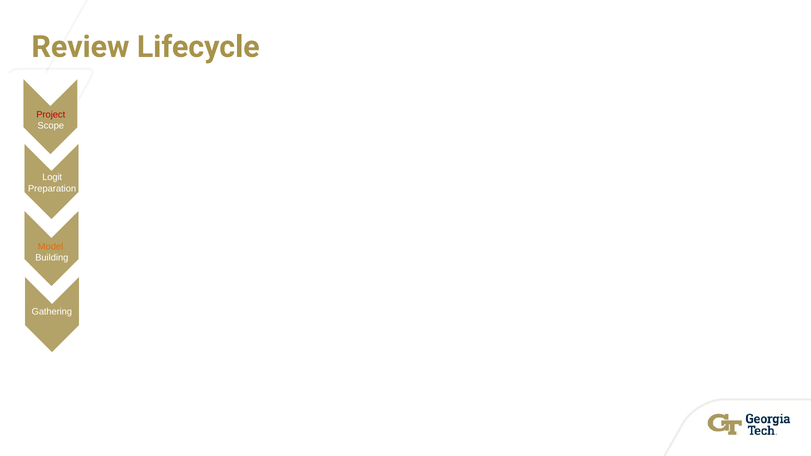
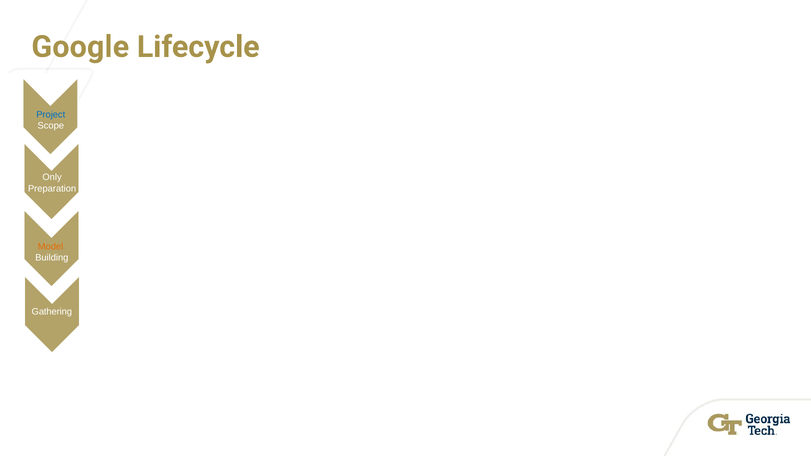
Review: Review -> Google (80, 47)
Project colour: red -> blue (51, 115)
Logit: Logit -> Only (52, 177)
